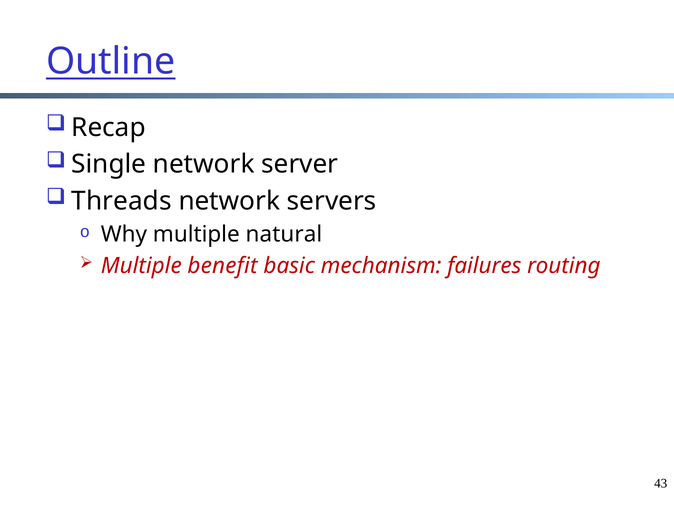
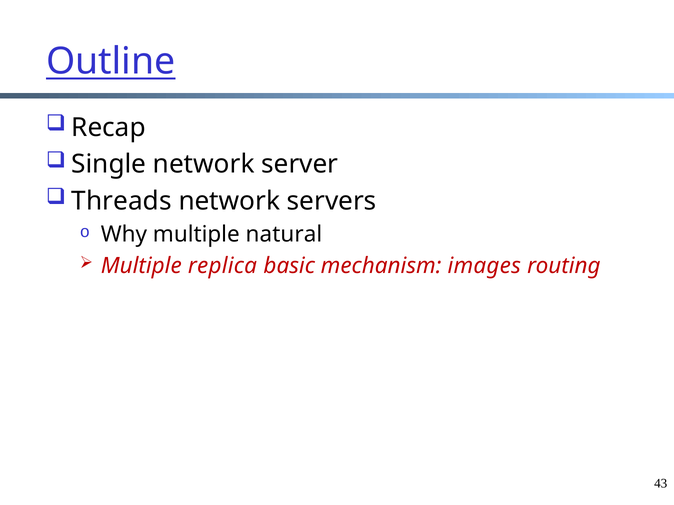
benefit: benefit -> replica (222, 266)
failures: failures -> images (484, 266)
